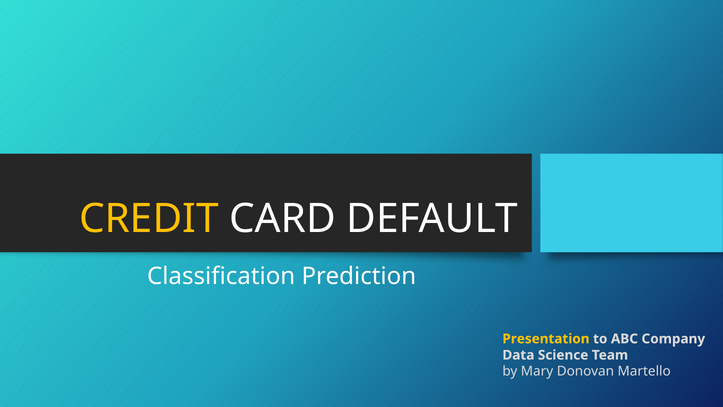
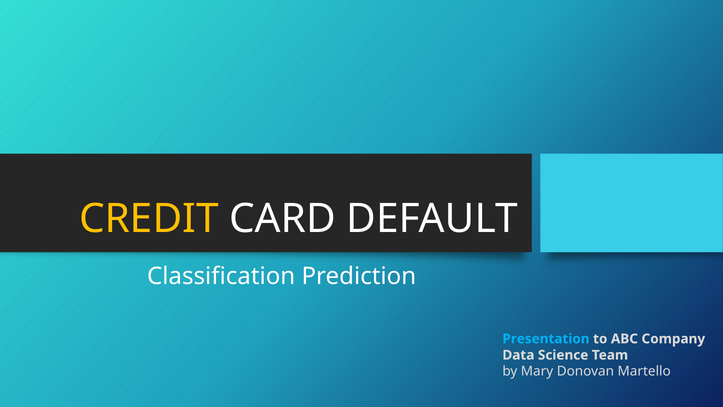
Presentation colour: yellow -> light blue (546, 339)
